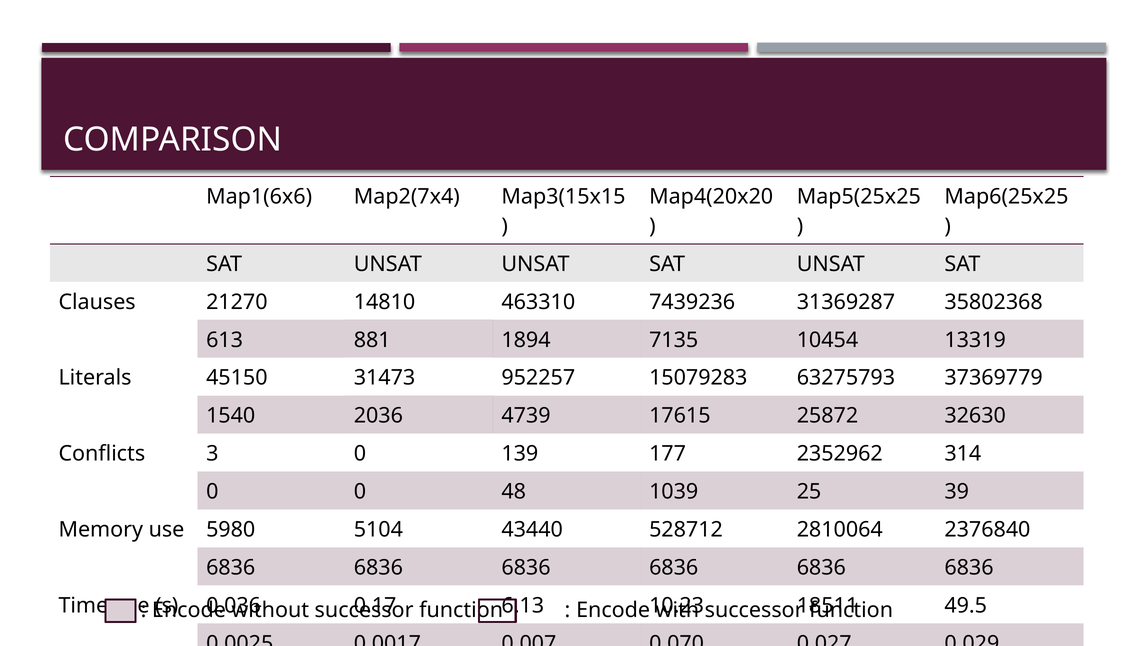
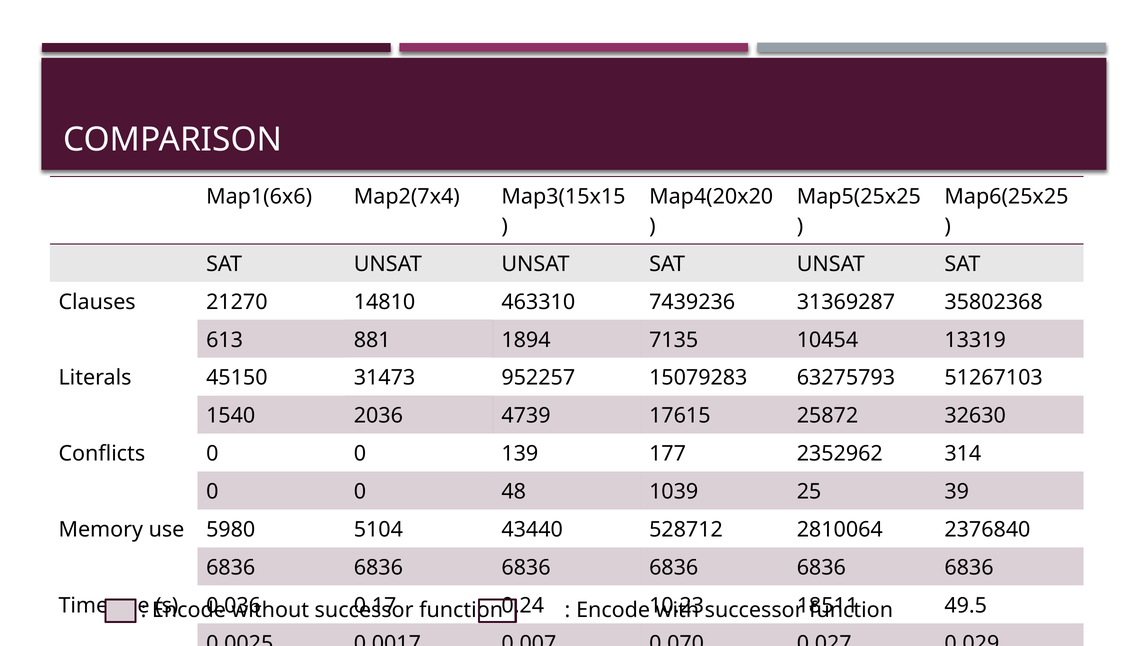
37369779: 37369779 -> 51267103 (994, 378)
Conflicts 3: 3 -> 0 (212, 454)
6.13: 6.13 -> 0.24 (523, 605)
